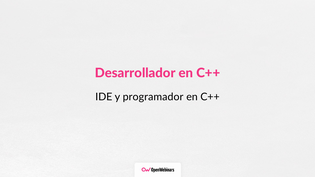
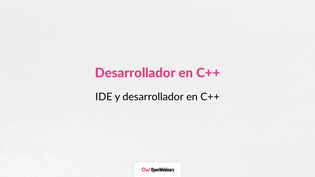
y programador: programador -> desarrollador (153, 97)
